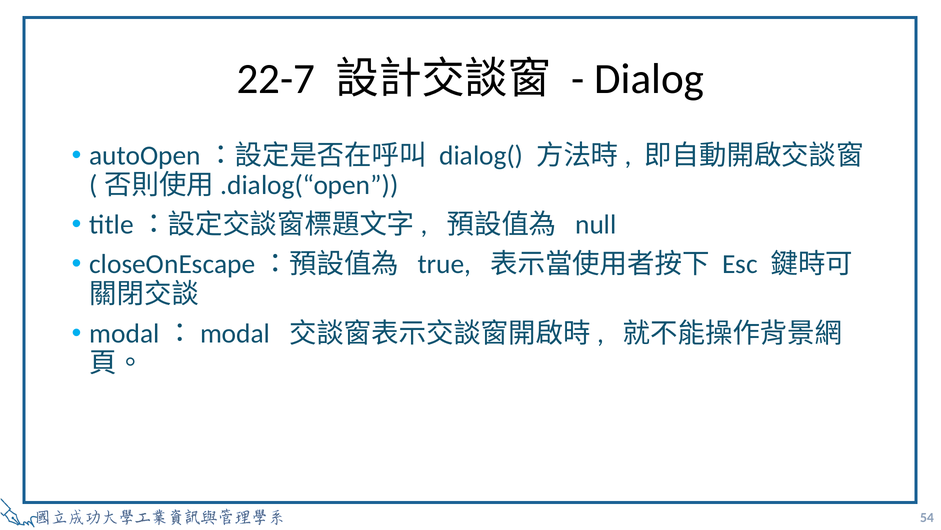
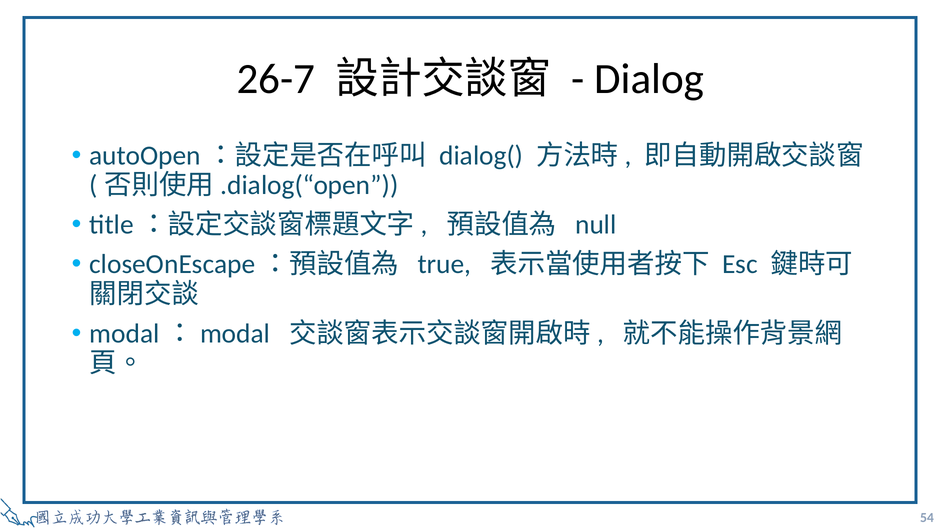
22-7: 22-7 -> 26-7 (276, 79)
